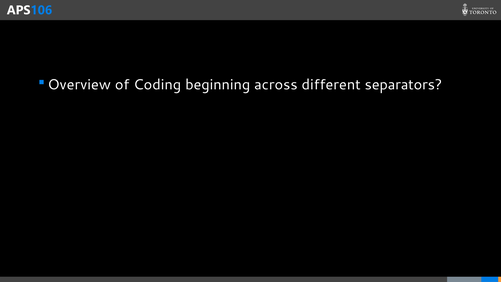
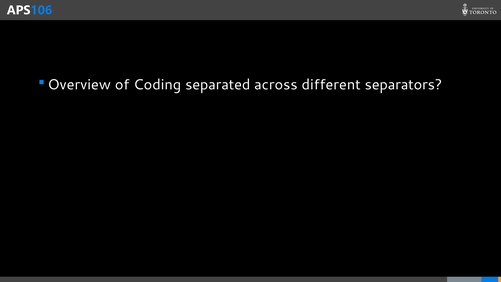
beginning: beginning -> separated (218, 85)
